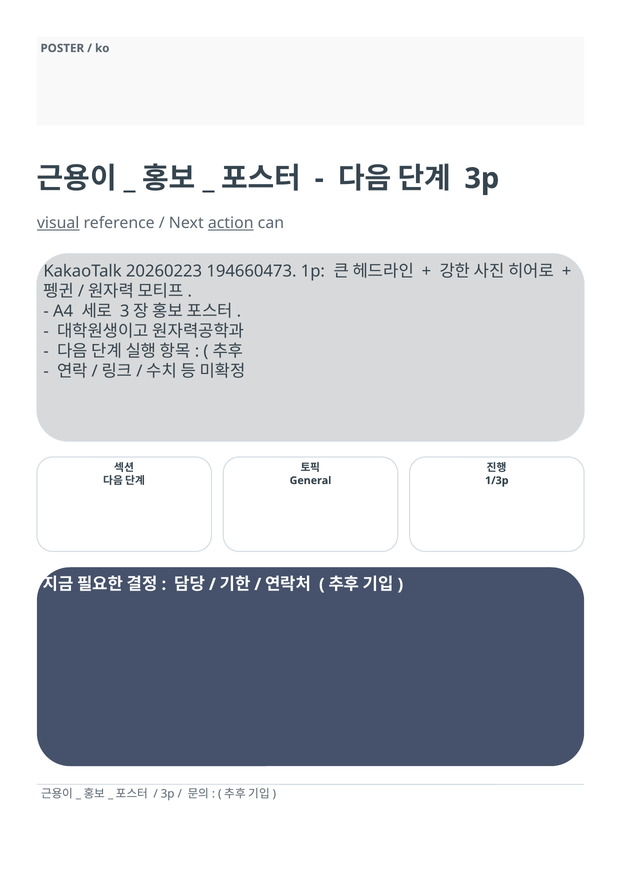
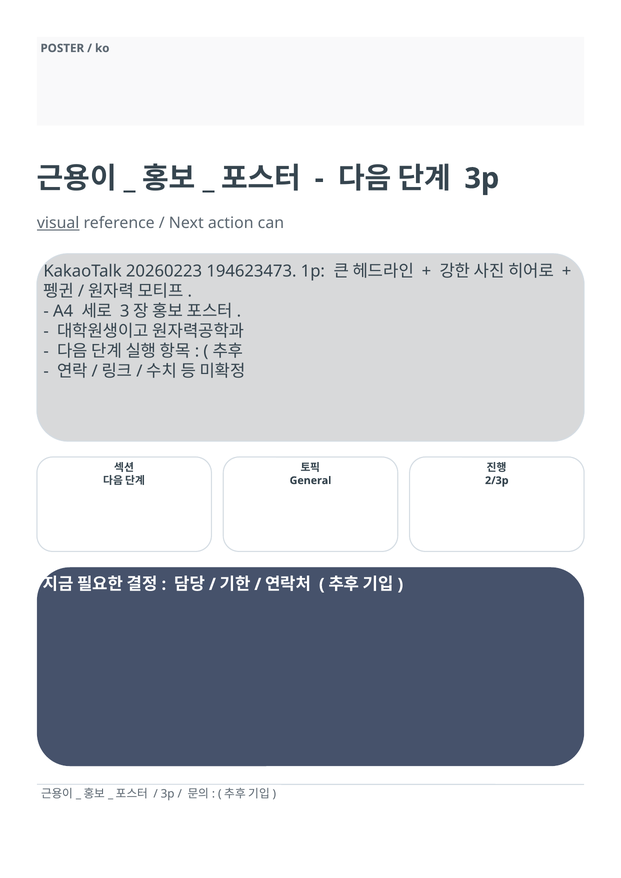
action underline: present -> none (231, 223)
194660473: 194660473 -> 194623473 (251, 271)
1/3p: 1/3p -> 2/3p (497, 481)
